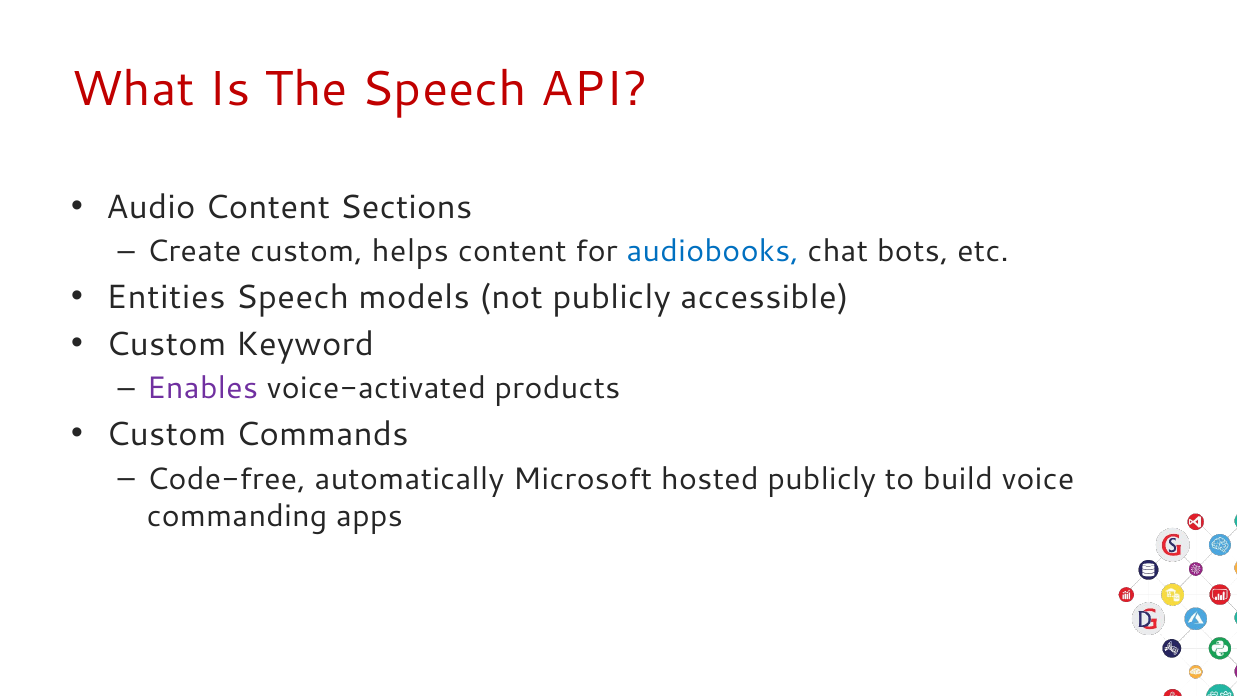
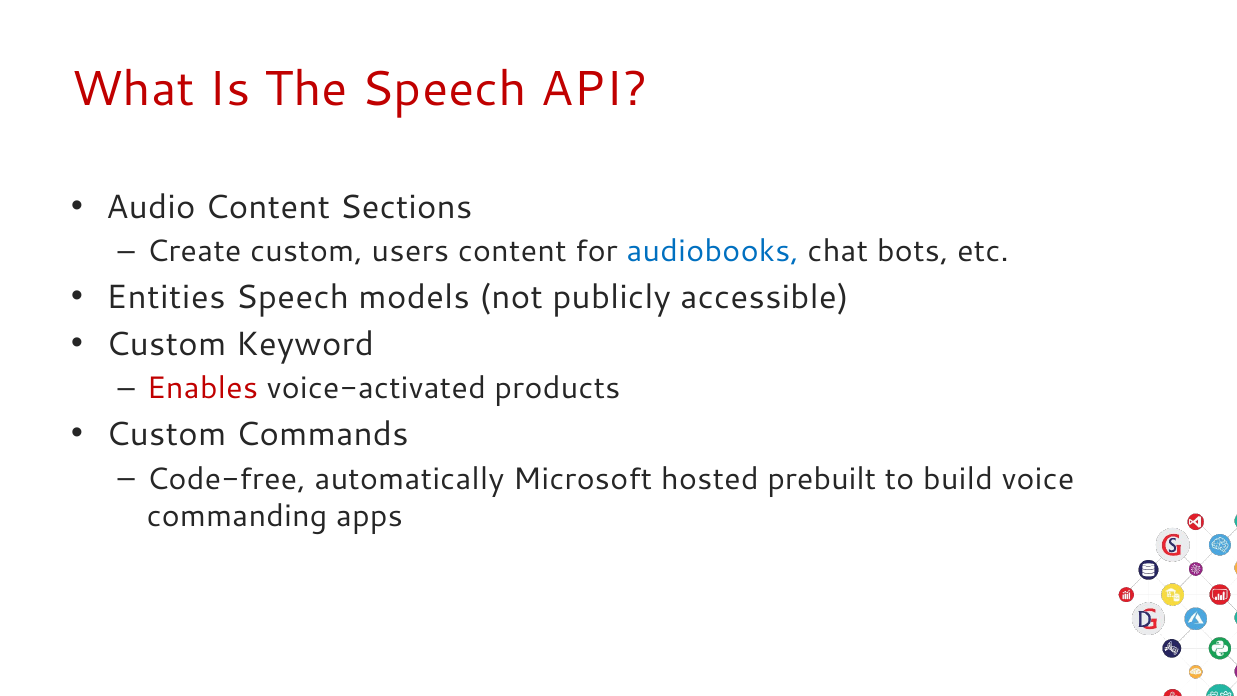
helps: helps -> users (410, 252)
Enables colour: purple -> red (202, 389)
hosted publicly: publicly -> prebuilt (822, 479)
